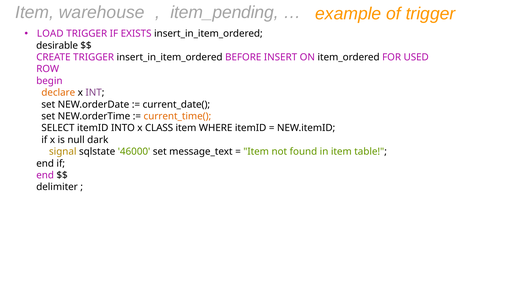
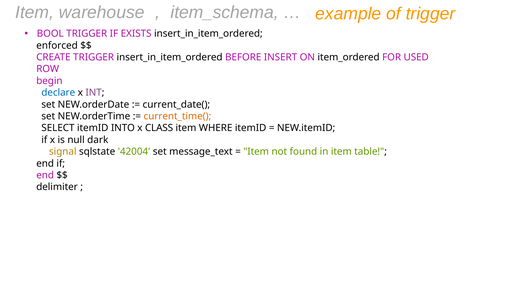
item_pending: item_pending -> item_schema (225, 12)
LOAD: LOAD -> BOOL (50, 34)
desirable: desirable -> enforced (57, 46)
declare colour: orange -> blue (58, 93)
46000: 46000 -> 42004 (134, 152)
